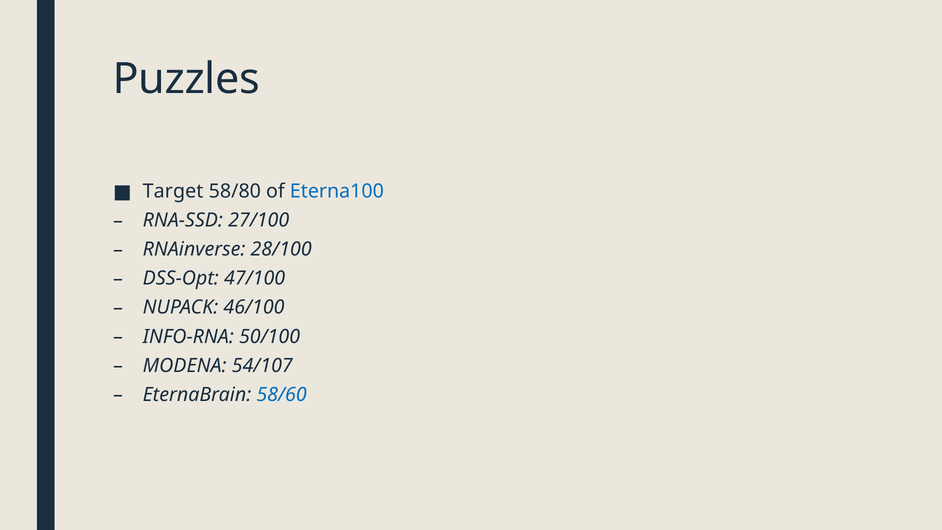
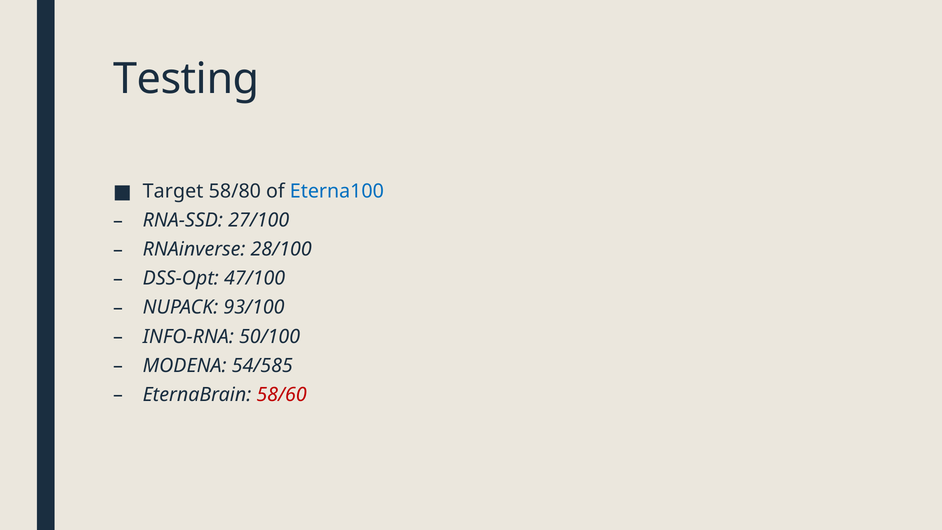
Puzzles: Puzzles -> Testing (186, 79)
46/100: 46/100 -> 93/100 (254, 307)
54/107: 54/107 -> 54/585 (262, 365)
58/60 colour: blue -> red (282, 394)
